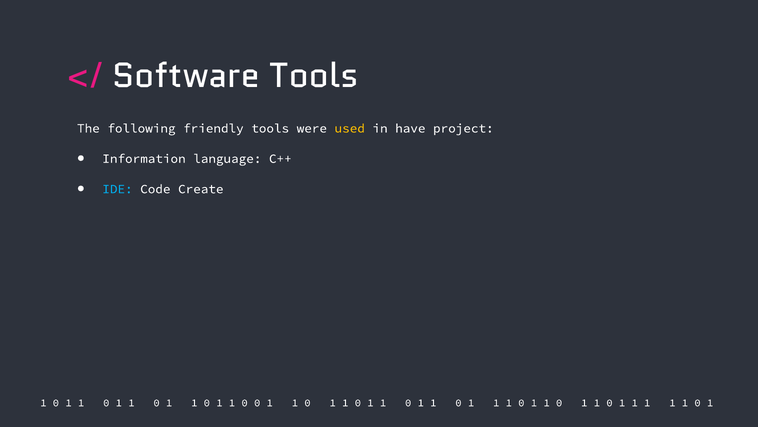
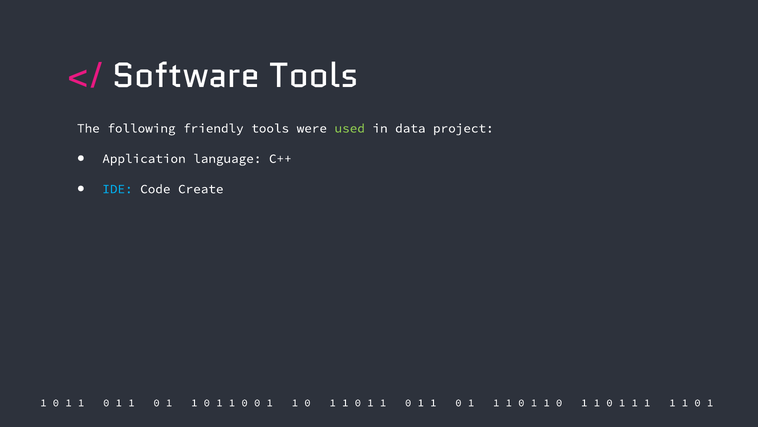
used colour: yellow -> light green (350, 128)
have: have -> data (410, 128)
Information: Information -> Application (144, 158)
